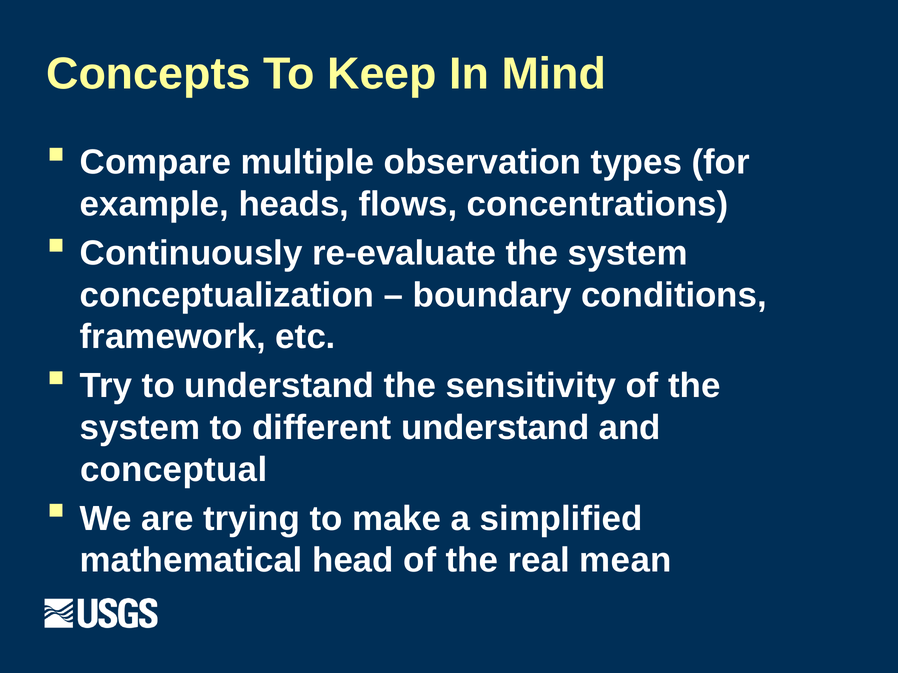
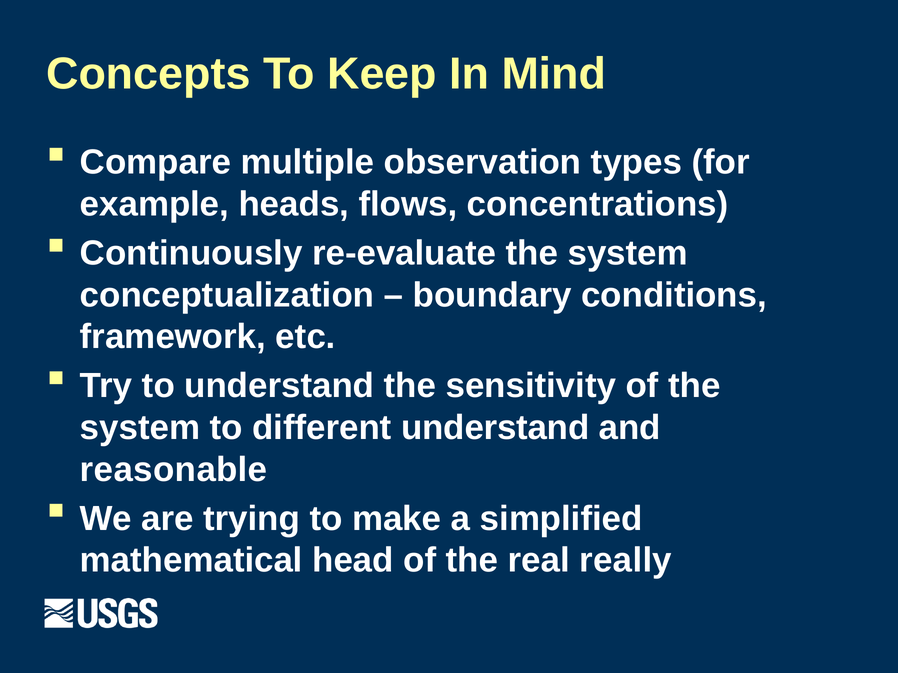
conceptual: conceptual -> reasonable (174, 470)
mean: mean -> really (626, 561)
